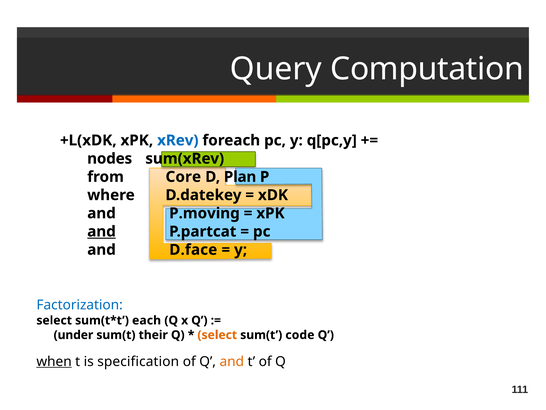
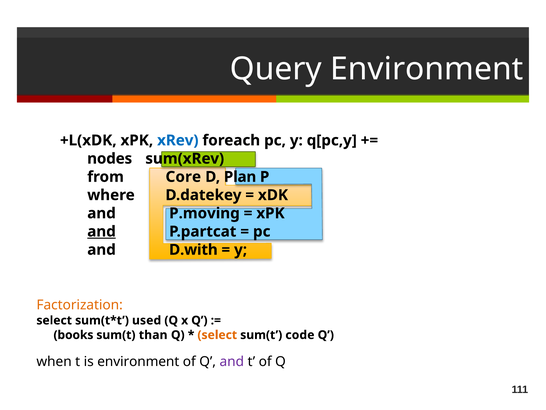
Query Computation: Computation -> Environment (427, 69)
D.face: D.face -> D.with (193, 249)
Factorization colour: blue -> orange (80, 305)
each: each -> used (147, 320)
under: under -> books (73, 335)
their: their -> than (153, 335)
when underline: present -> none (54, 361)
is specification: specification -> environment (138, 361)
and colour: orange -> purple (232, 361)
